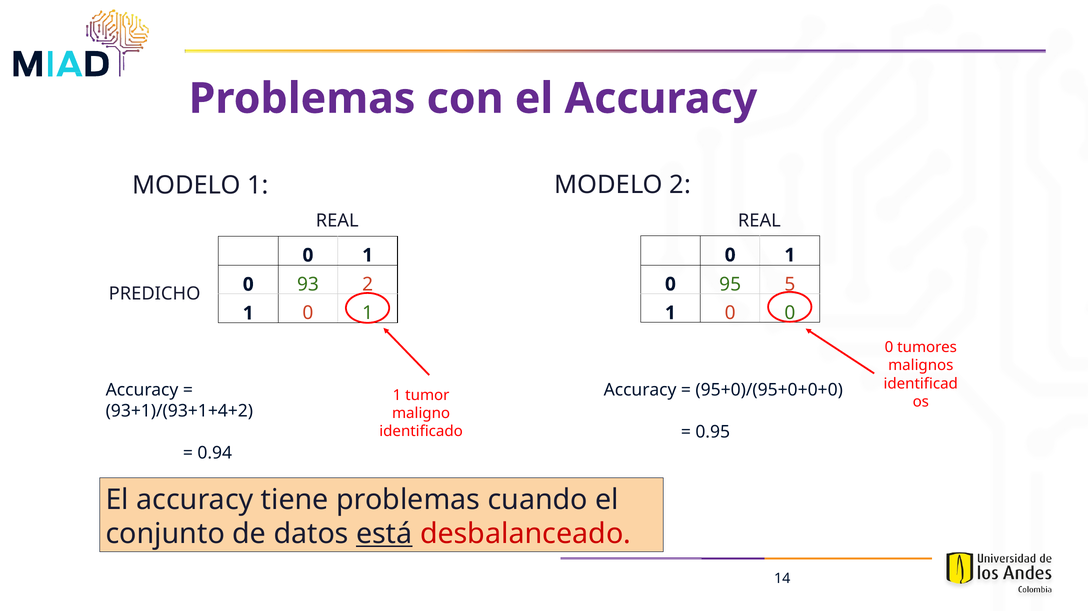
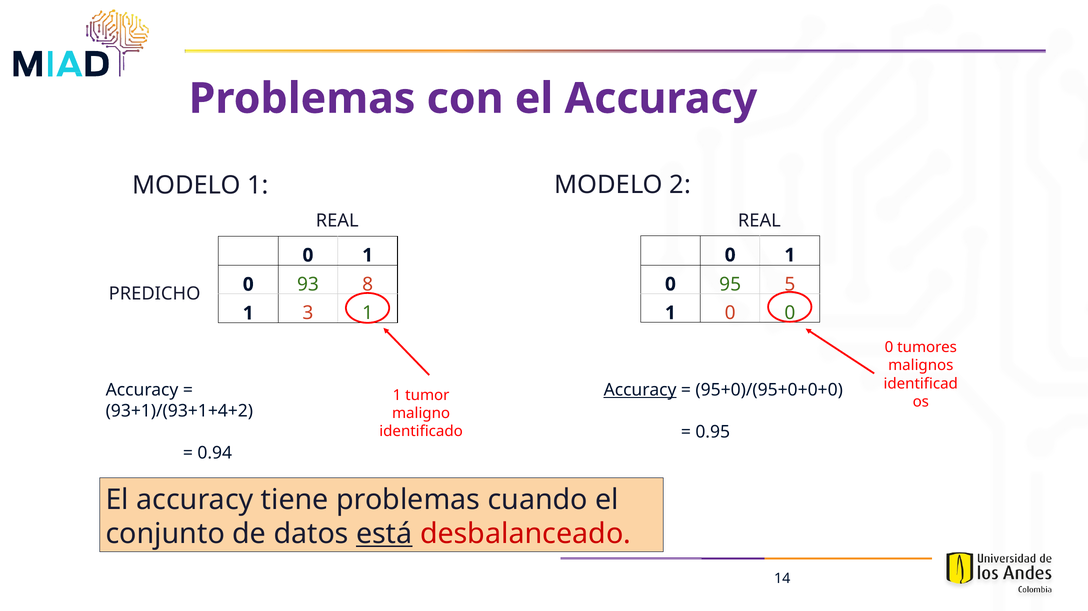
93 2: 2 -> 8 (368, 285)
0: 0 -> 3 (308, 313)
Accuracy underline: none -> present (640, 390)
